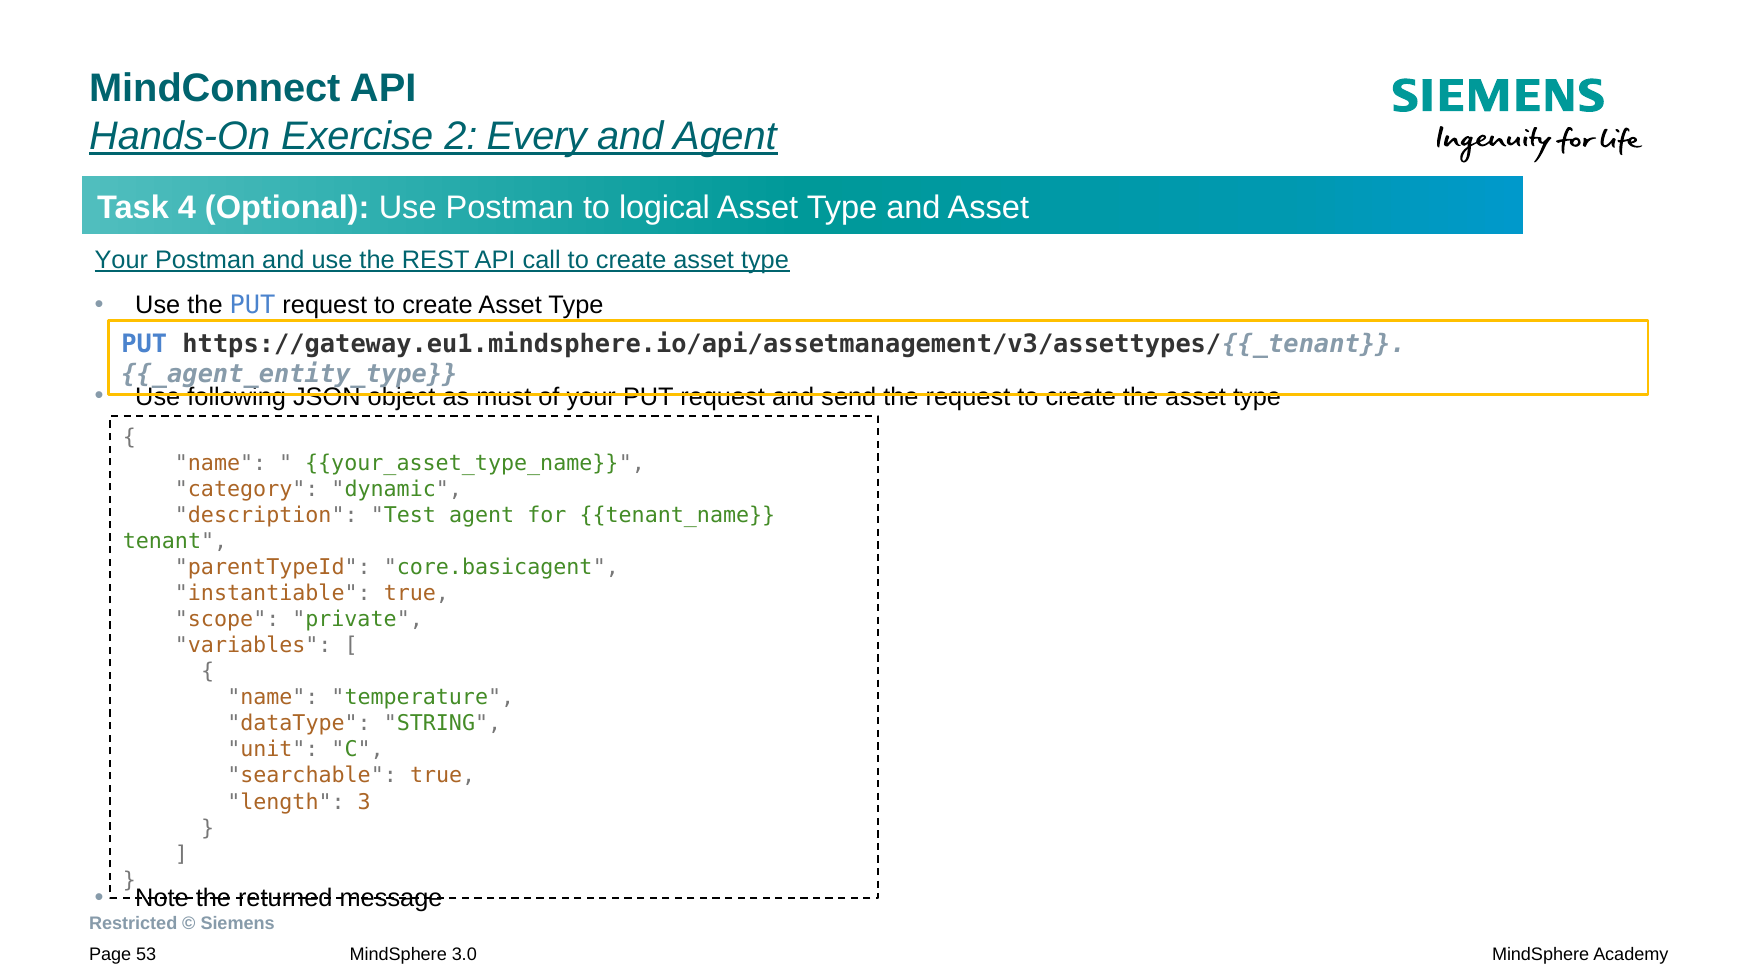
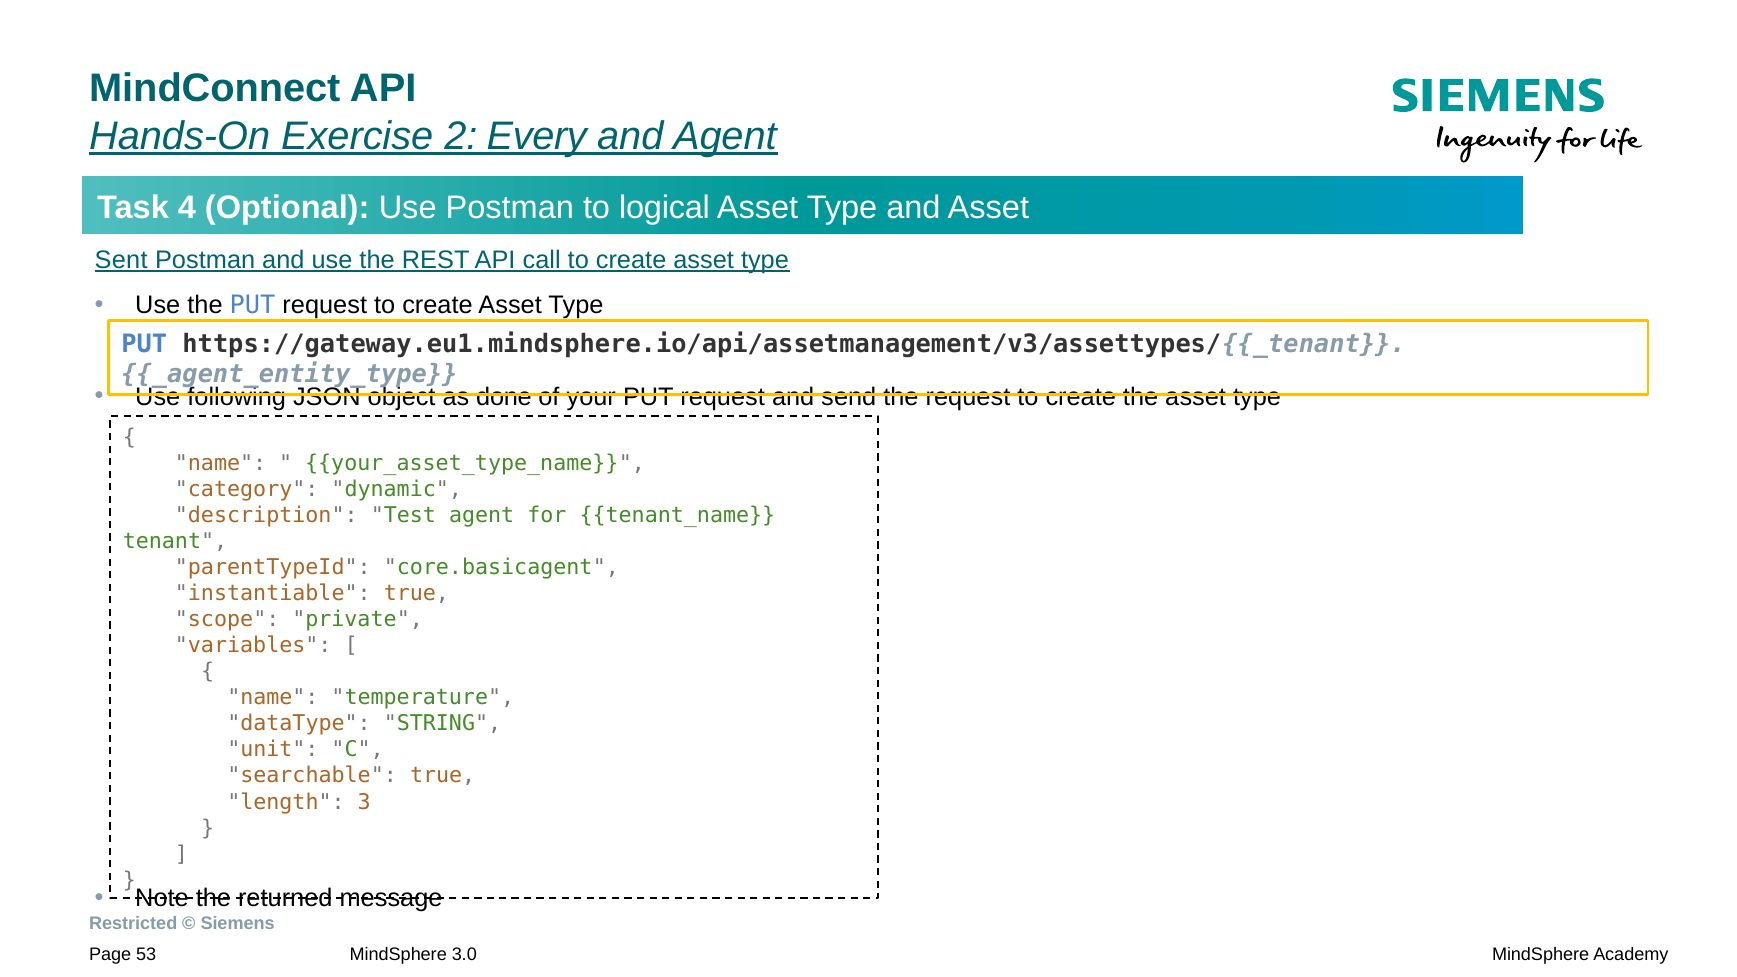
Your: Your -> Sent (121, 260)
must: must -> done (504, 397)
